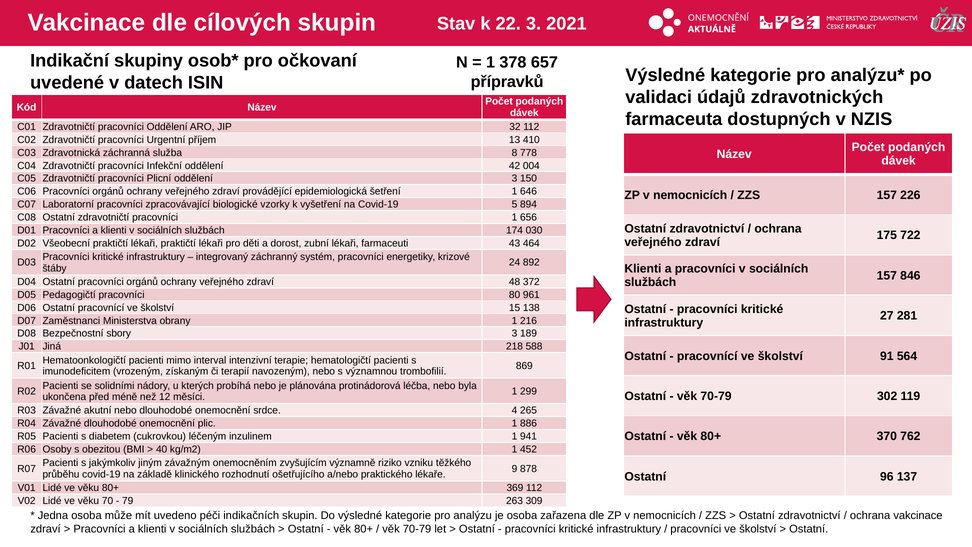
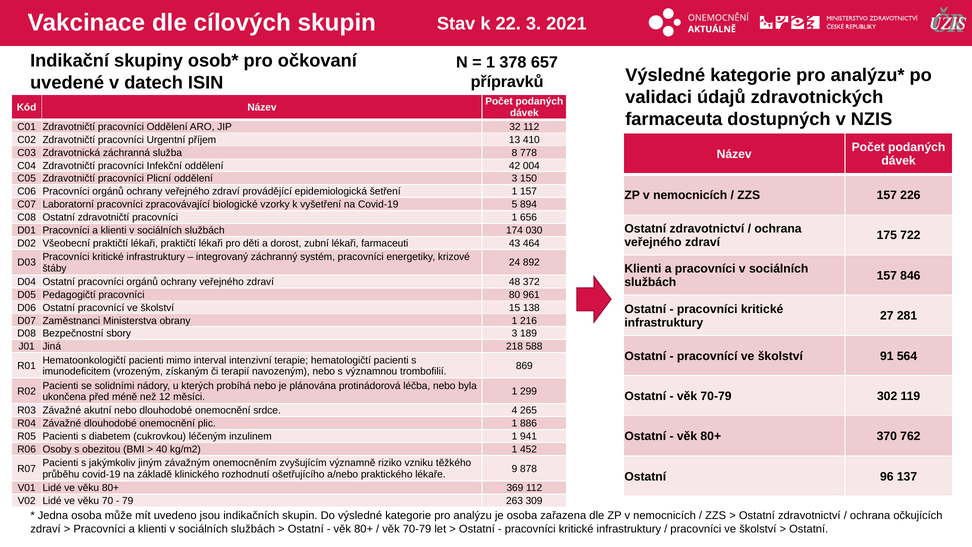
1 646: 646 -> 157 (529, 191)
péči: péči -> jsou (210, 515)
ochrana vakcinace: vakcinace -> očkujících (918, 515)
